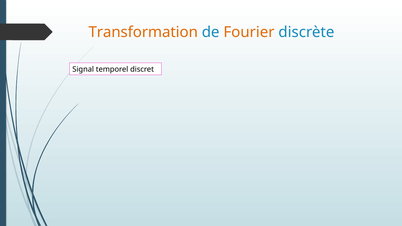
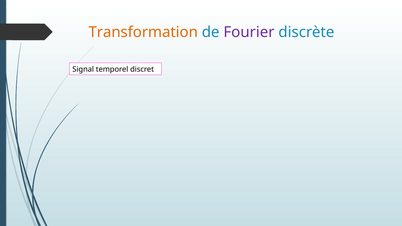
Fourier colour: orange -> purple (249, 32)
